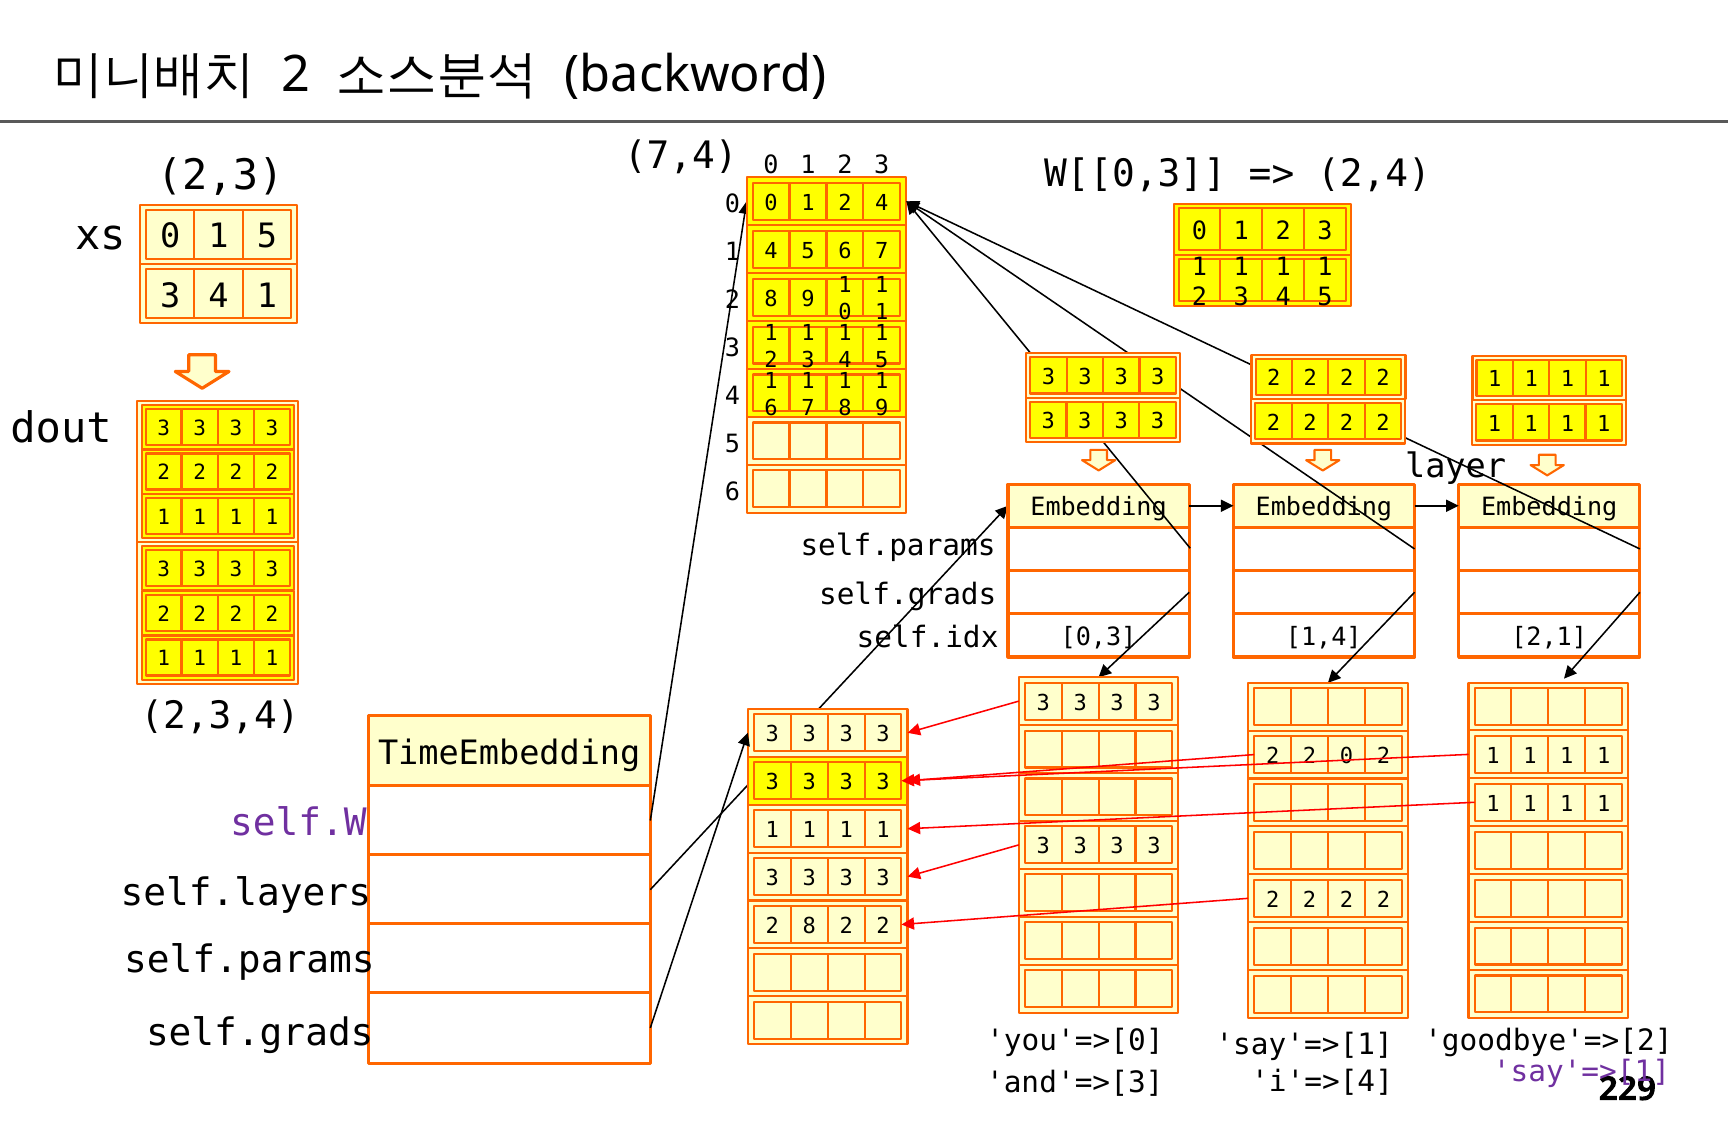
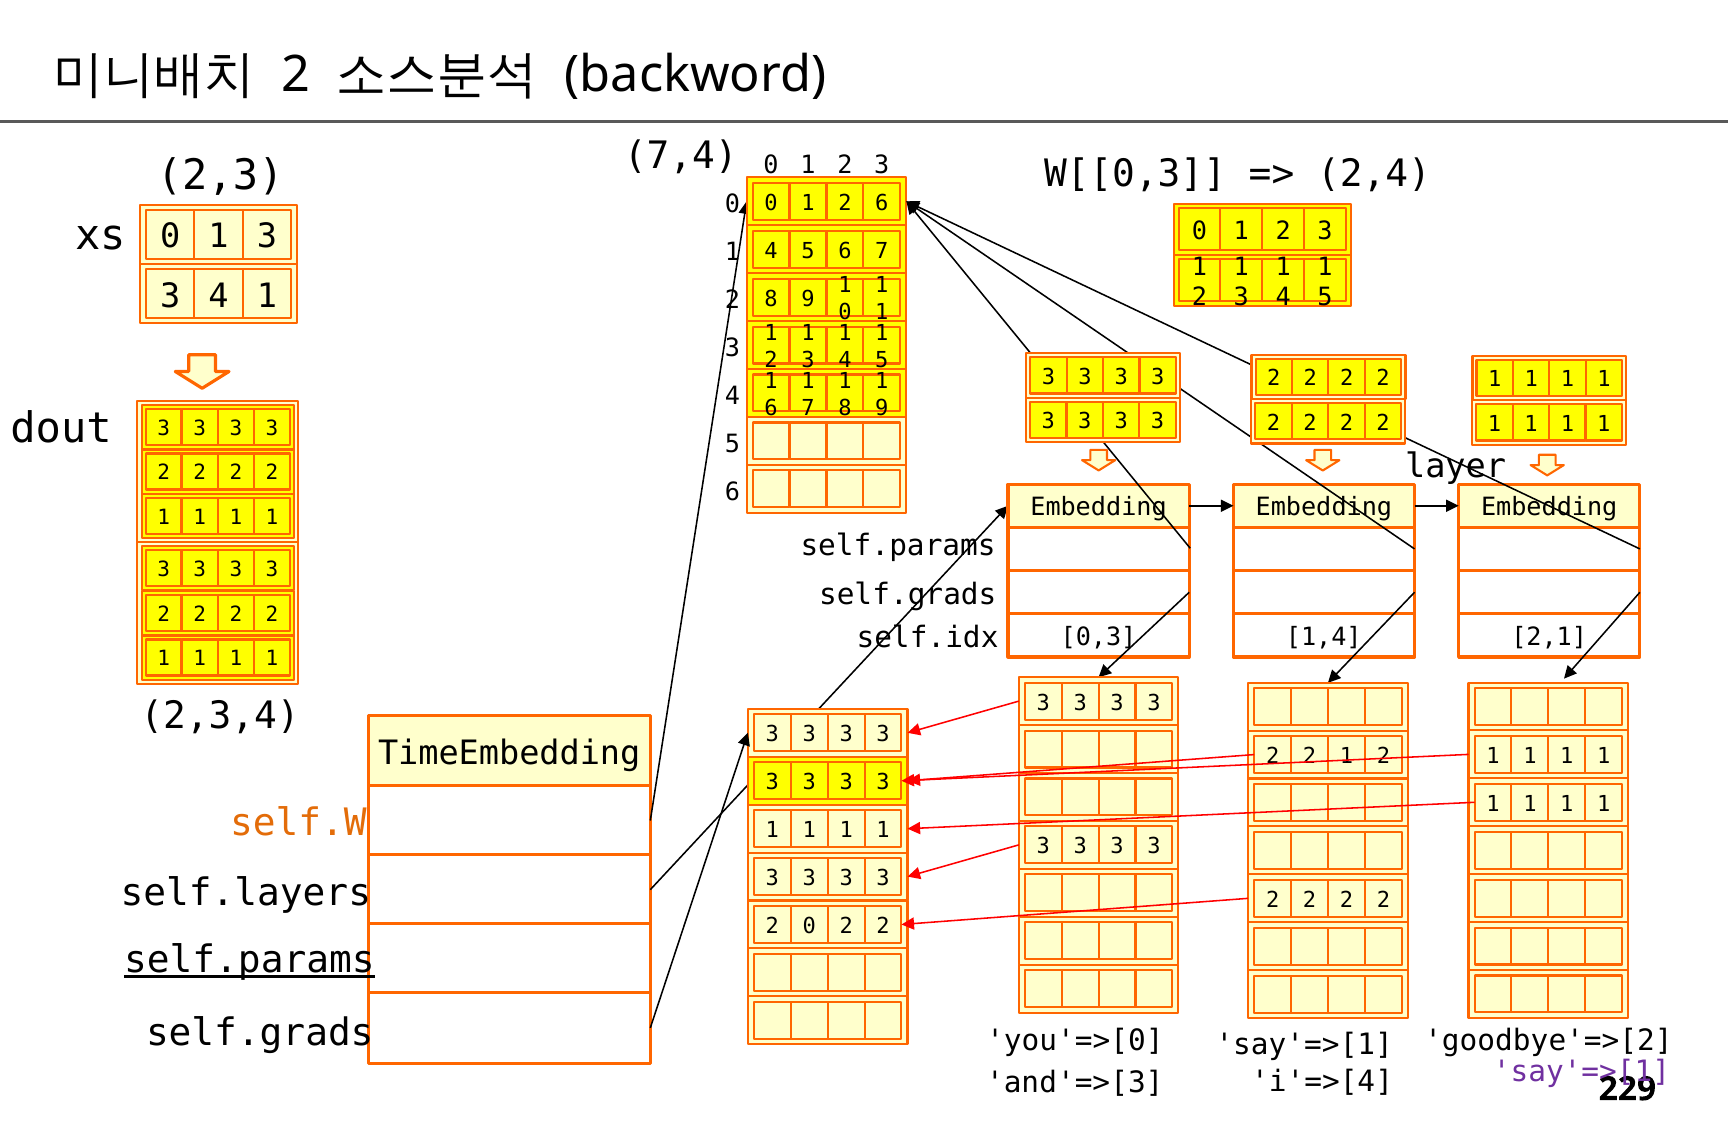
2 4: 4 -> 6 (882, 203)
0 1 5: 5 -> 3 (267, 237)
0: 0 -> 1 (1346, 756)
self.W colour: purple -> orange (298, 823)
2 8: 8 -> 0 (809, 926)
self.params underline: none -> present (249, 960)
